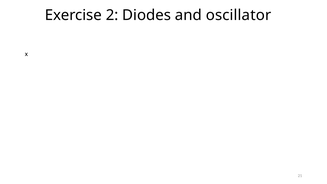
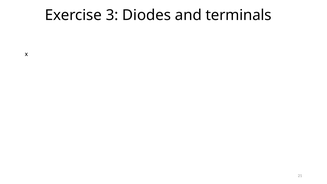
2: 2 -> 3 (112, 15)
oscillator: oscillator -> terminals (239, 15)
